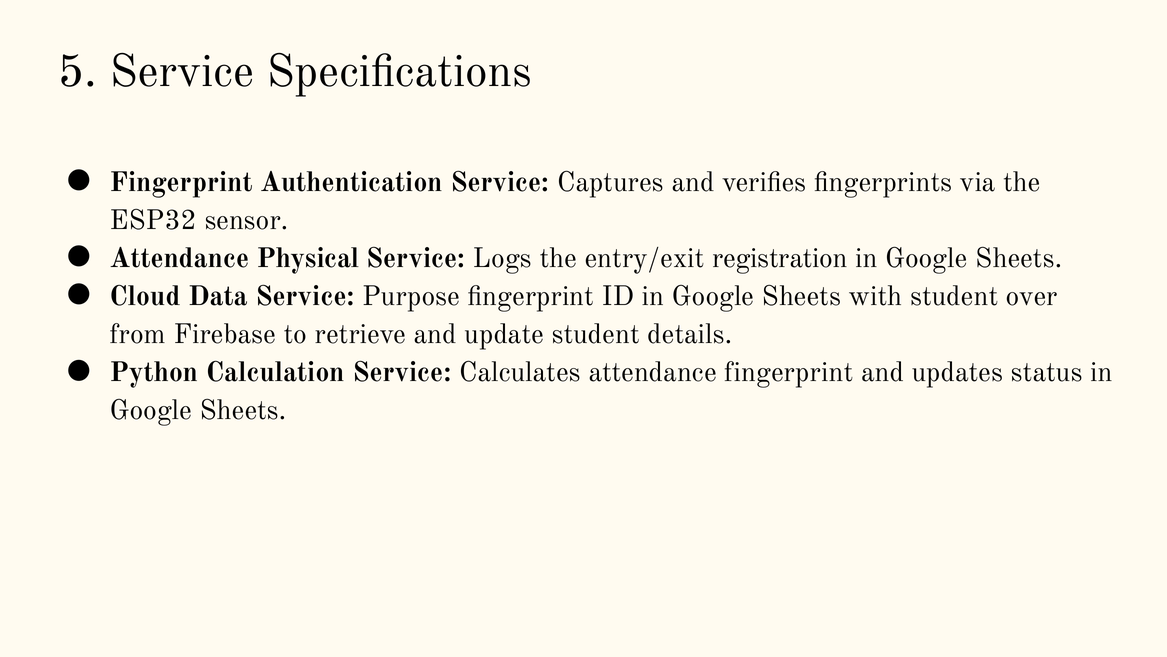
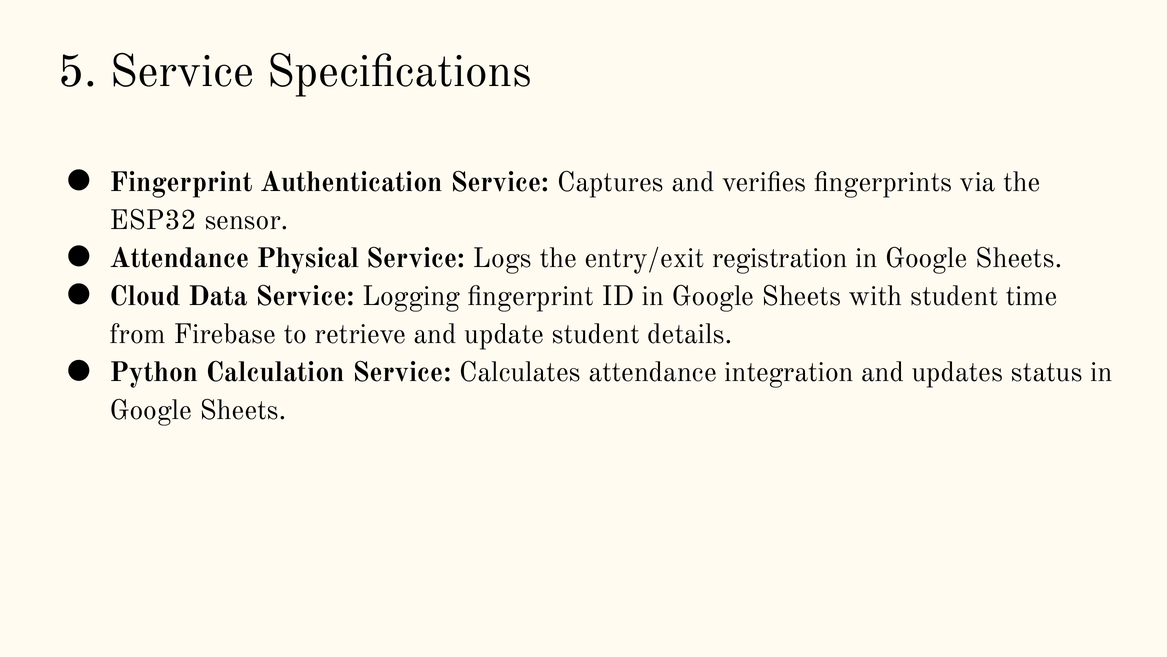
Purpose: Purpose -> Logging (411, 296)
over: over -> time (1032, 296)
attendance fingerprint: fingerprint -> integration (789, 372)
